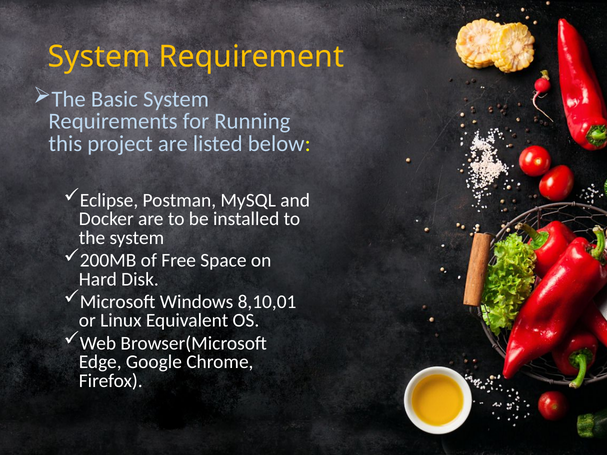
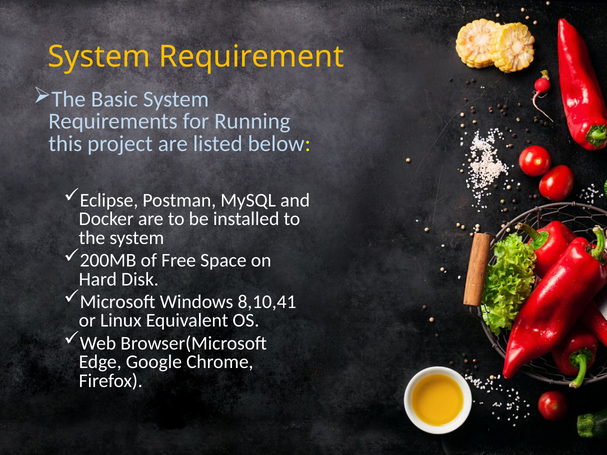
8,10,01: 8,10,01 -> 8,10,41 (267, 302)
